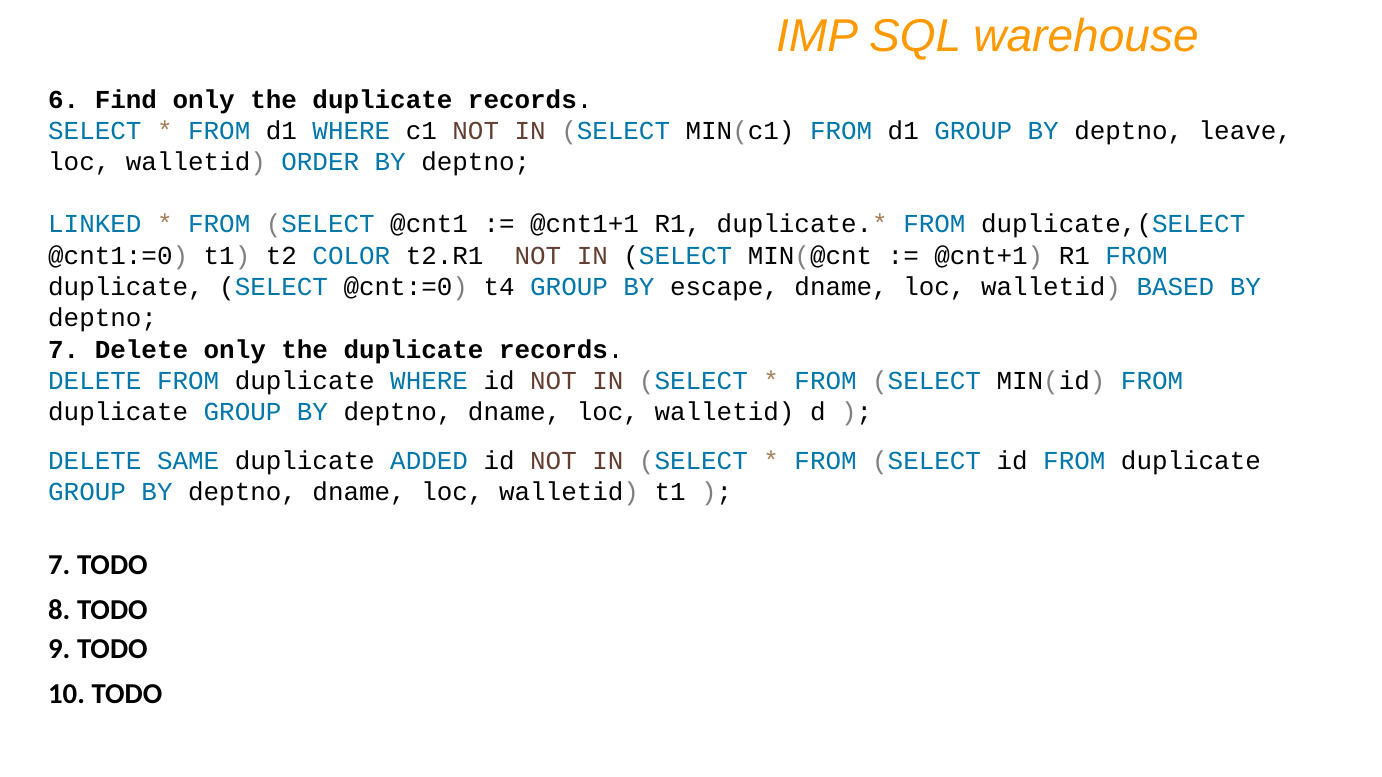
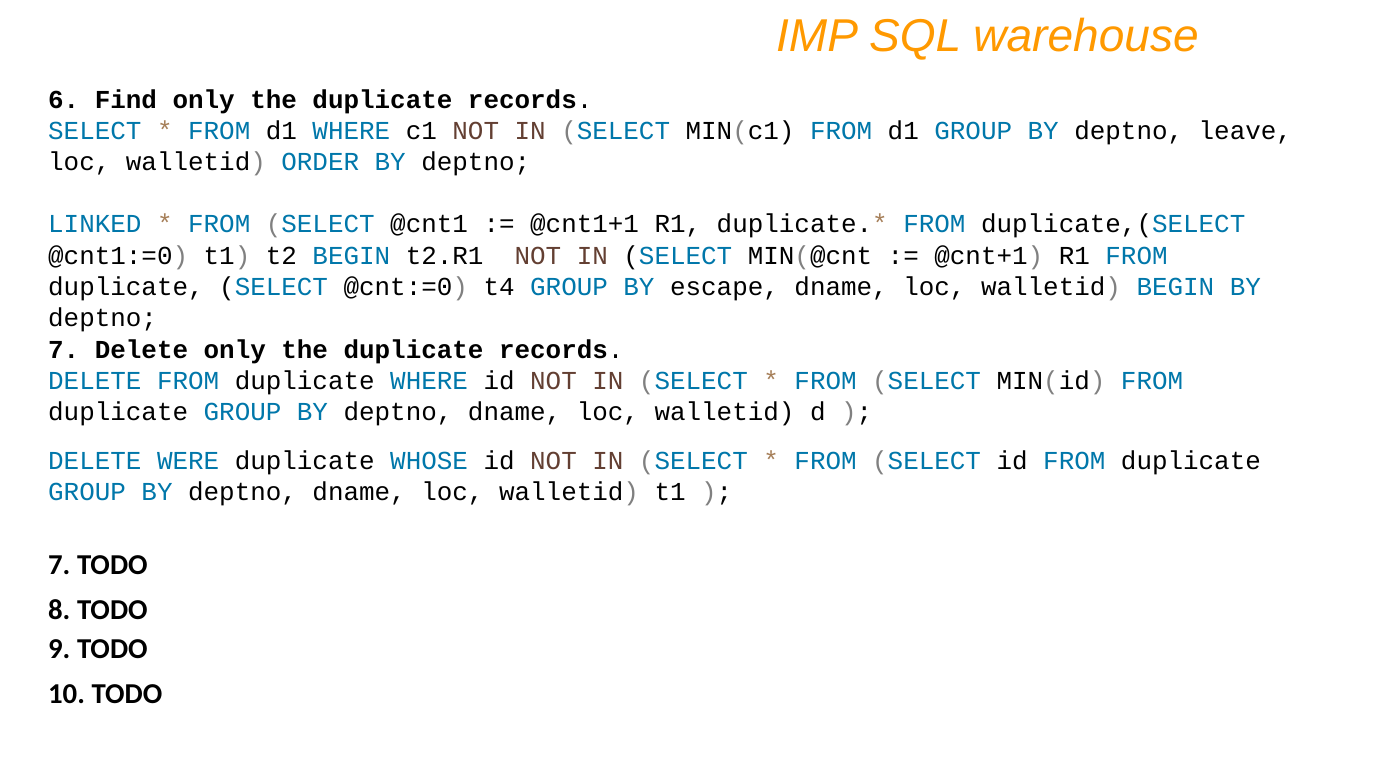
t2 COLOR: COLOR -> BEGIN (351, 256)
walletid BASED: BASED -> BEGIN (1175, 287)
SAME: SAME -> WERE (188, 461)
ADDED: ADDED -> WHOSE (429, 461)
